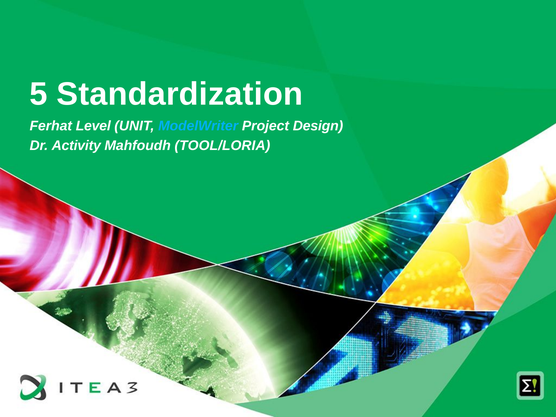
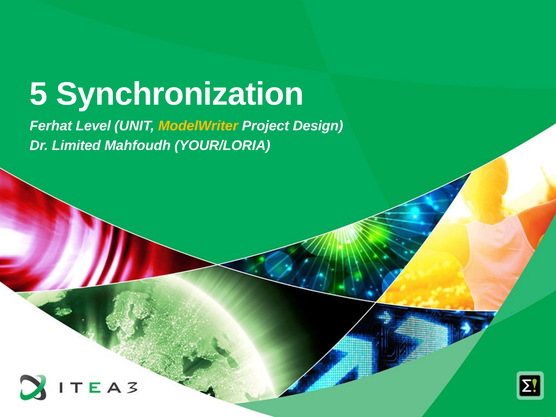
Standardization: Standardization -> Synchronization (180, 94)
ModelWriter colour: light blue -> yellow (198, 126)
Activity: Activity -> Limited (76, 146)
TOOL/LORIA: TOOL/LORIA -> YOUR/LORIA (222, 146)
